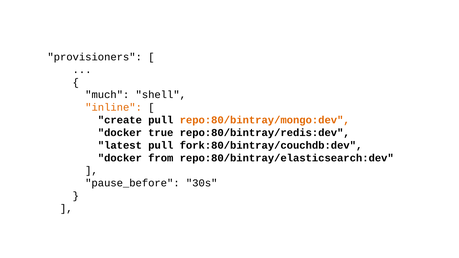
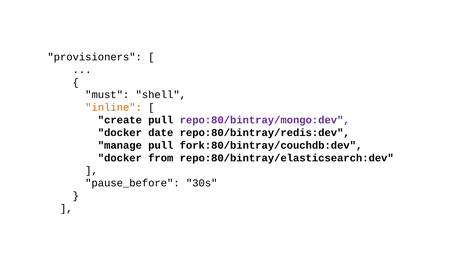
much: much -> must (107, 95)
repo:80/bintray/mongo:dev colour: orange -> purple (265, 120)
true: true -> date (161, 133)
latest: latest -> manage (120, 145)
